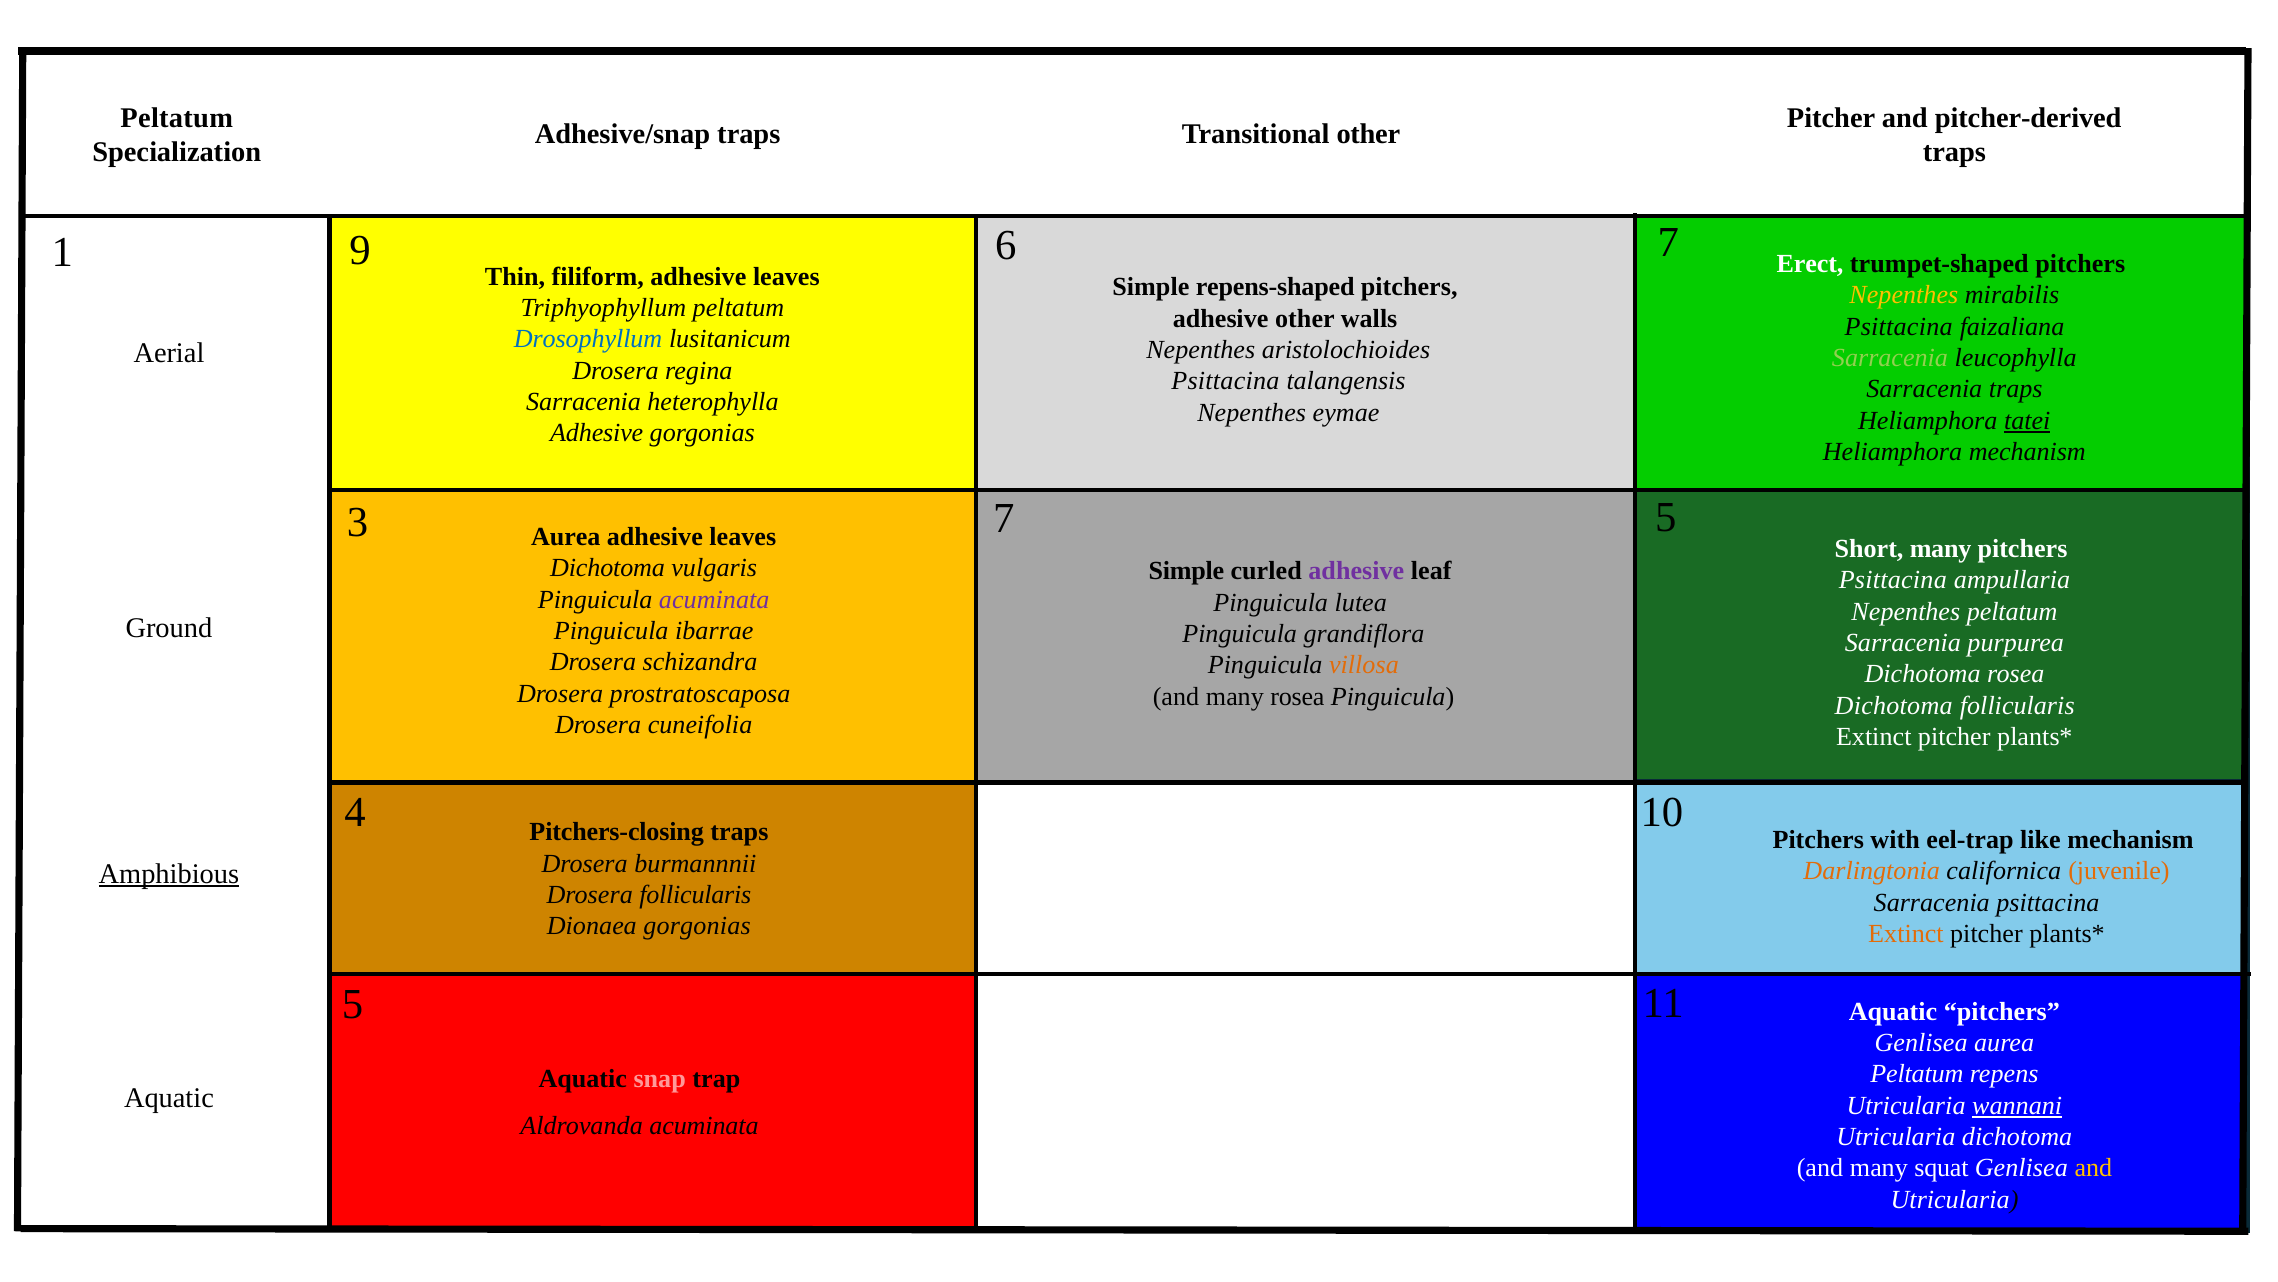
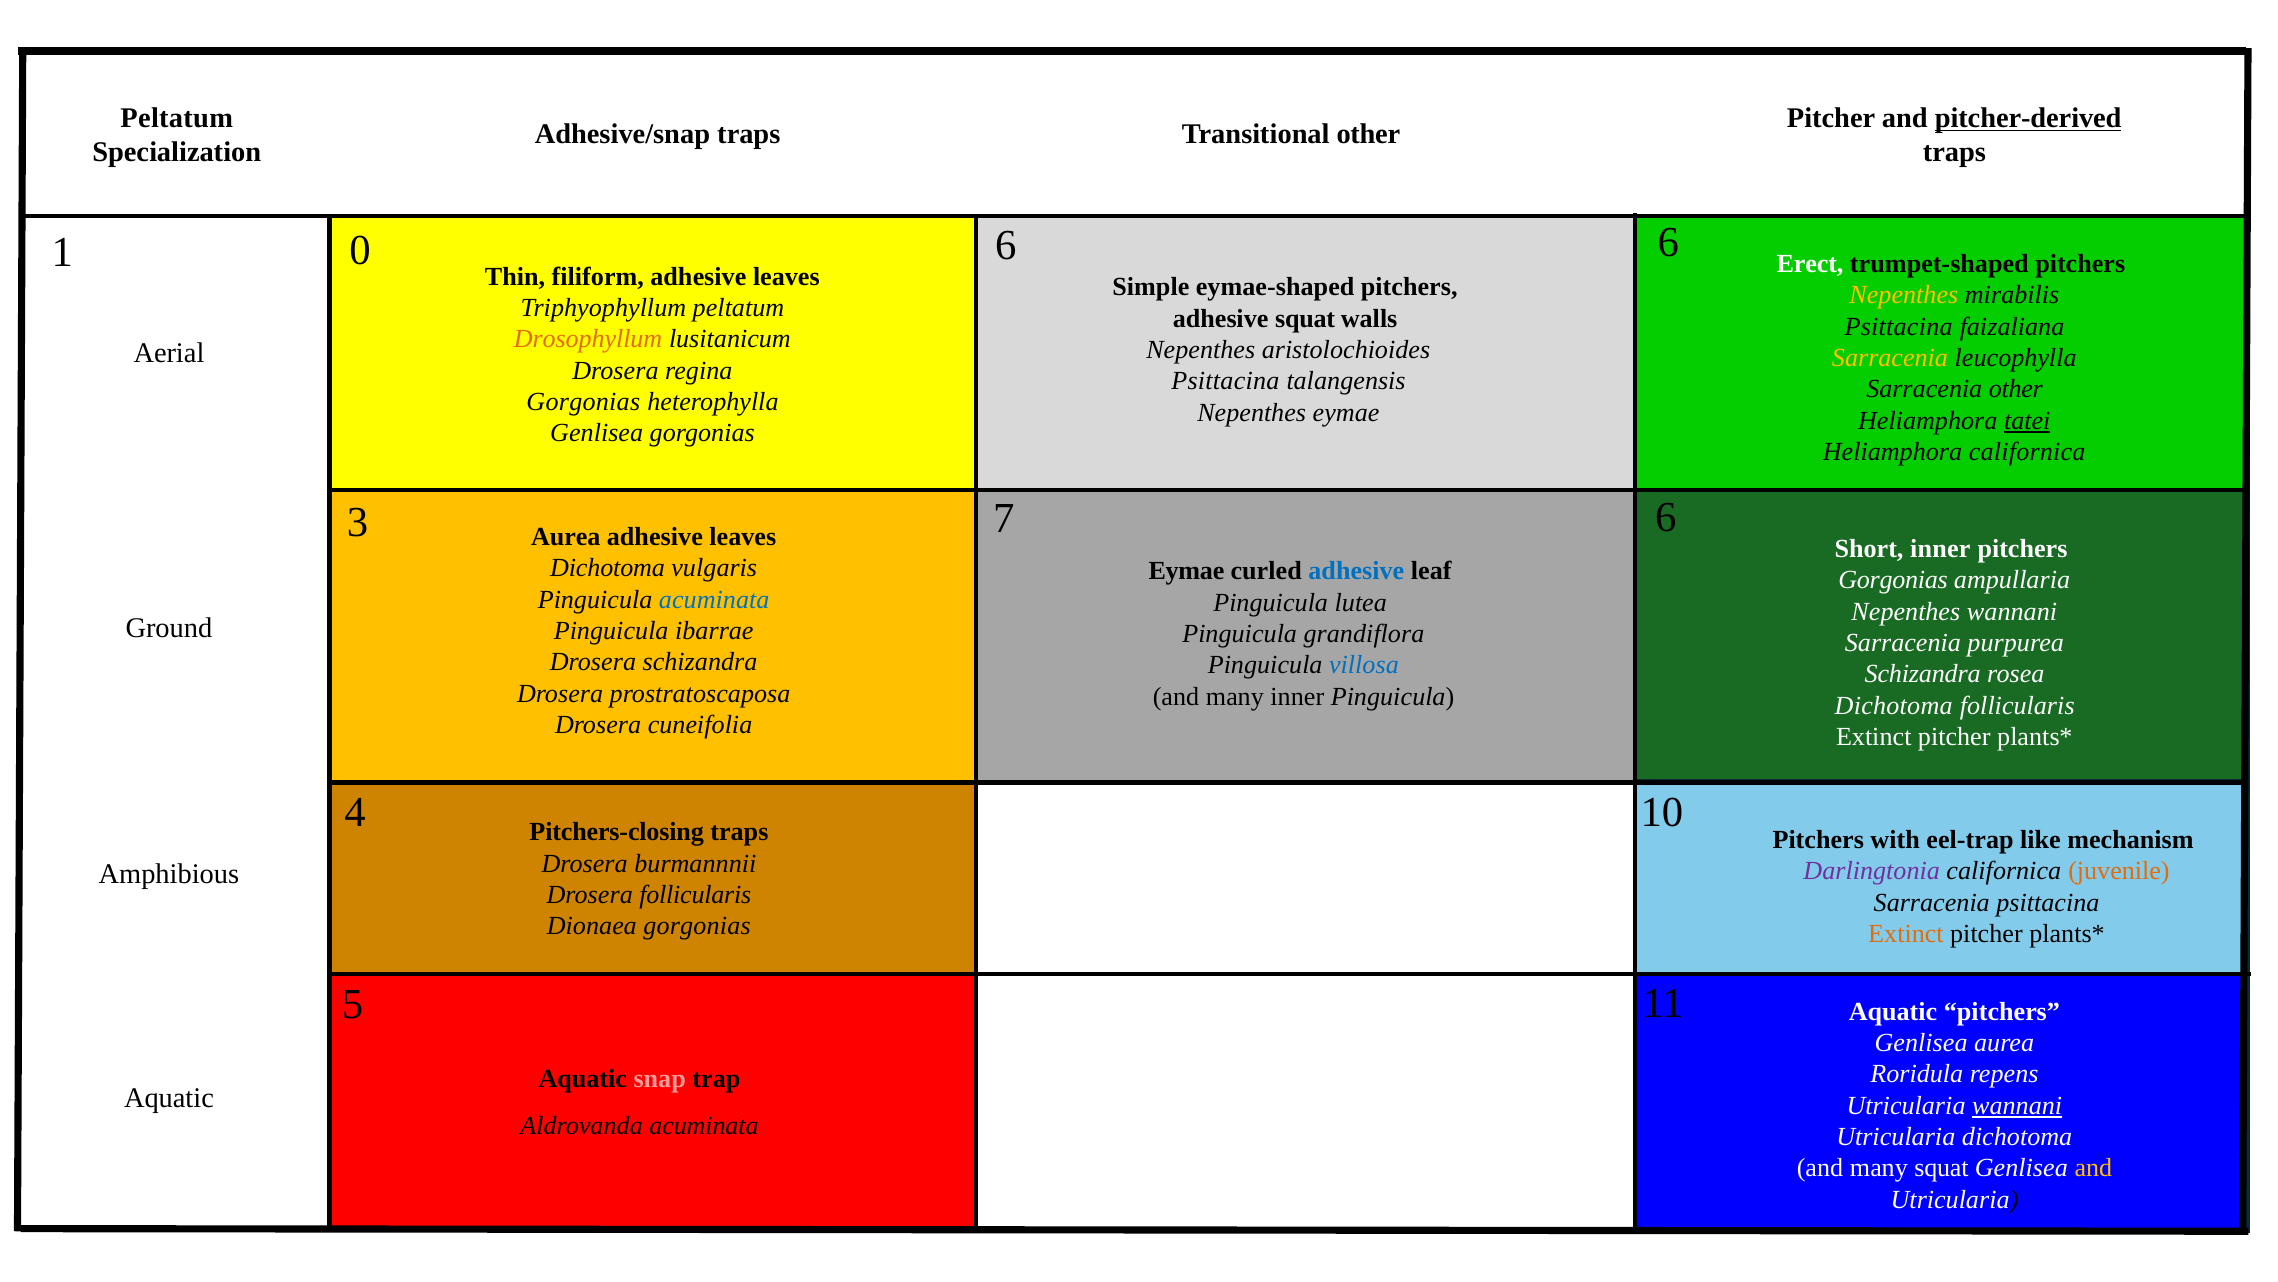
pitcher-derived underline: none -> present (2028, 118)
6 7: 7 -> 6 (1668, 242)
9: 9 -> 0 (360, 250)
repens-shaped: repens-shaped -> eymae-shaped (1275, 287)
adhesive other: other -> squat (1305, 318)
Drosophyllum colour: blue -> orange (588, 339)
Sarracenia colour: light green -> yellow (1890, 358)
Sarracenia traps: traps -> other (2016, 389)
Sarracenia: Sarracenia -> Gorgonias (583, 402)
Adhesive: Adhesive -> Genlisea (597, 433)
Heliamphora mechanism: mechanism -> californica (2027, 452)
7 5: 5 -> 6 (1666, 517)
Short many: many -> inner (1940, 548)
Simple: Simple -> Eymae (1186, 571)
adhesive colour: purple -> blue (1356, 571)
Psittacina: Psittacina -> Gorgonias (1893, 580)
acuminata colour: purple -> blue (714, 599)
Nepenthes peltatum: peltatum -> wannani (2012, 611)
villosa colour: orange -> blue (1364, 665)
Dichotoma: Dichotoma -> Schizandra (1923, 674)
many rosea: rosea -> inner (1297, 696)
Darlingtonia colour: orange -> purple (1872, 871)
Amphibious underline: present -> none (169, 874)
Peltatum: Peltatum -> Roridula (1917, 1074)
